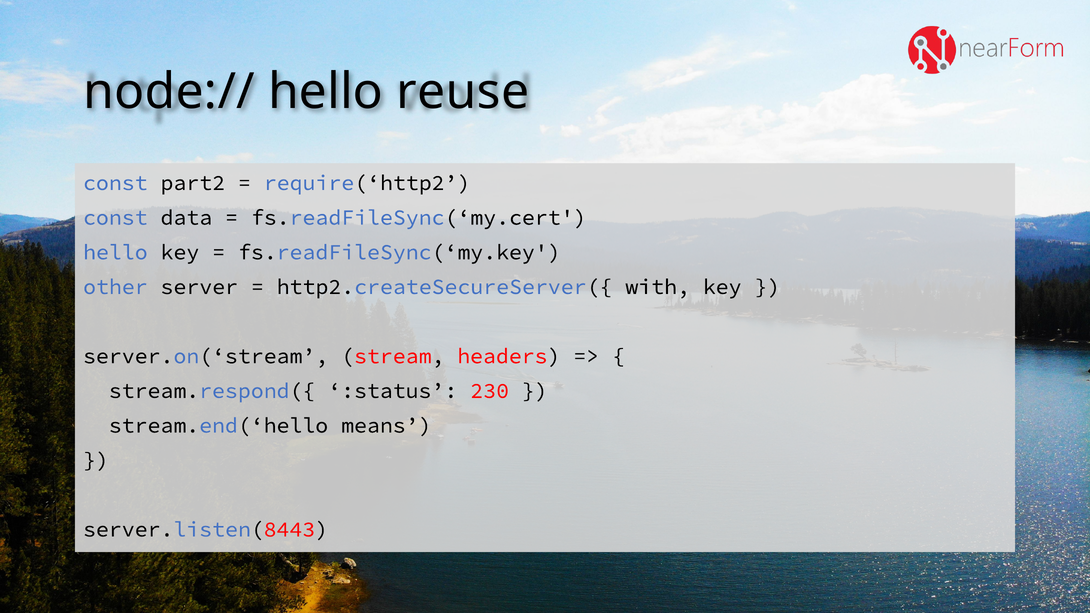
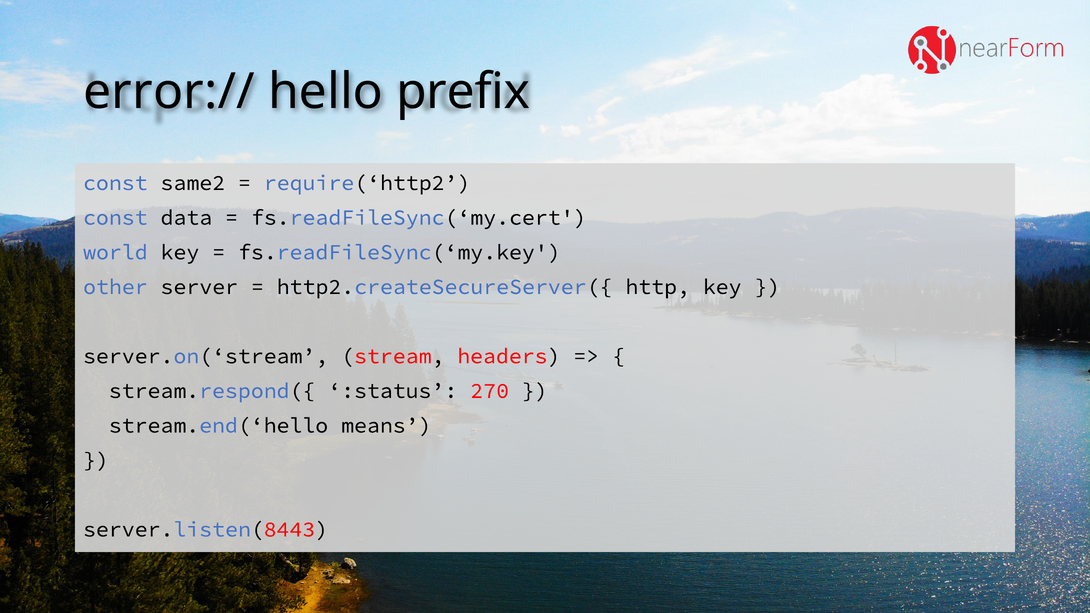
node://: node:// -> error:// (169, 92)
reuse: reuse -> prefix (463, 92)
part2: part2 -> same2 (193, 183)
hello: hello -> world (115, 252)
with: with -> http (658, 287)
230: 230 -> 270 (490, 391)
